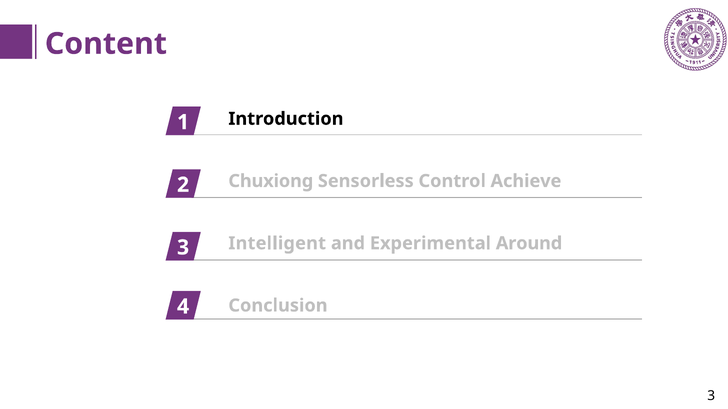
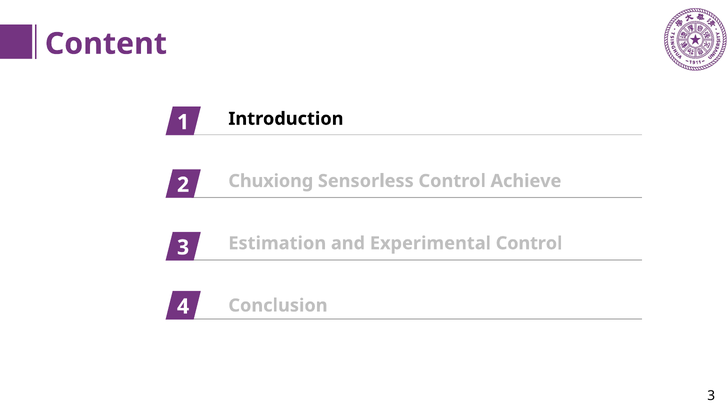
Intelligent: Intelligent -> Estimation (277, 244)
Experimental Around: Around -> Control (529, 244)
